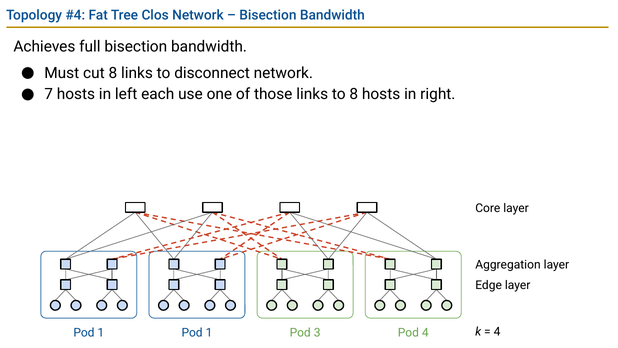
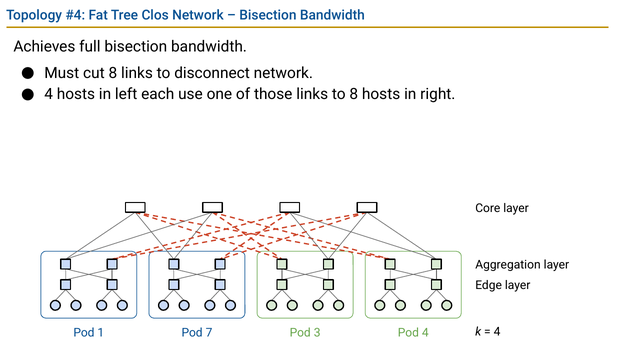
7: 7 -> 4 (49, 94)
1 Pod 1: 1 -> 7 (209, 332)
